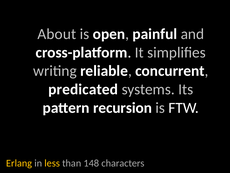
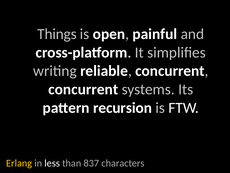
About: About -> Things (57, 34)
predicated: predicated -> concurrent (83, 89)
less colour: yellow -> white (52, 163)
148: 148 -> 837 (91, 163)
